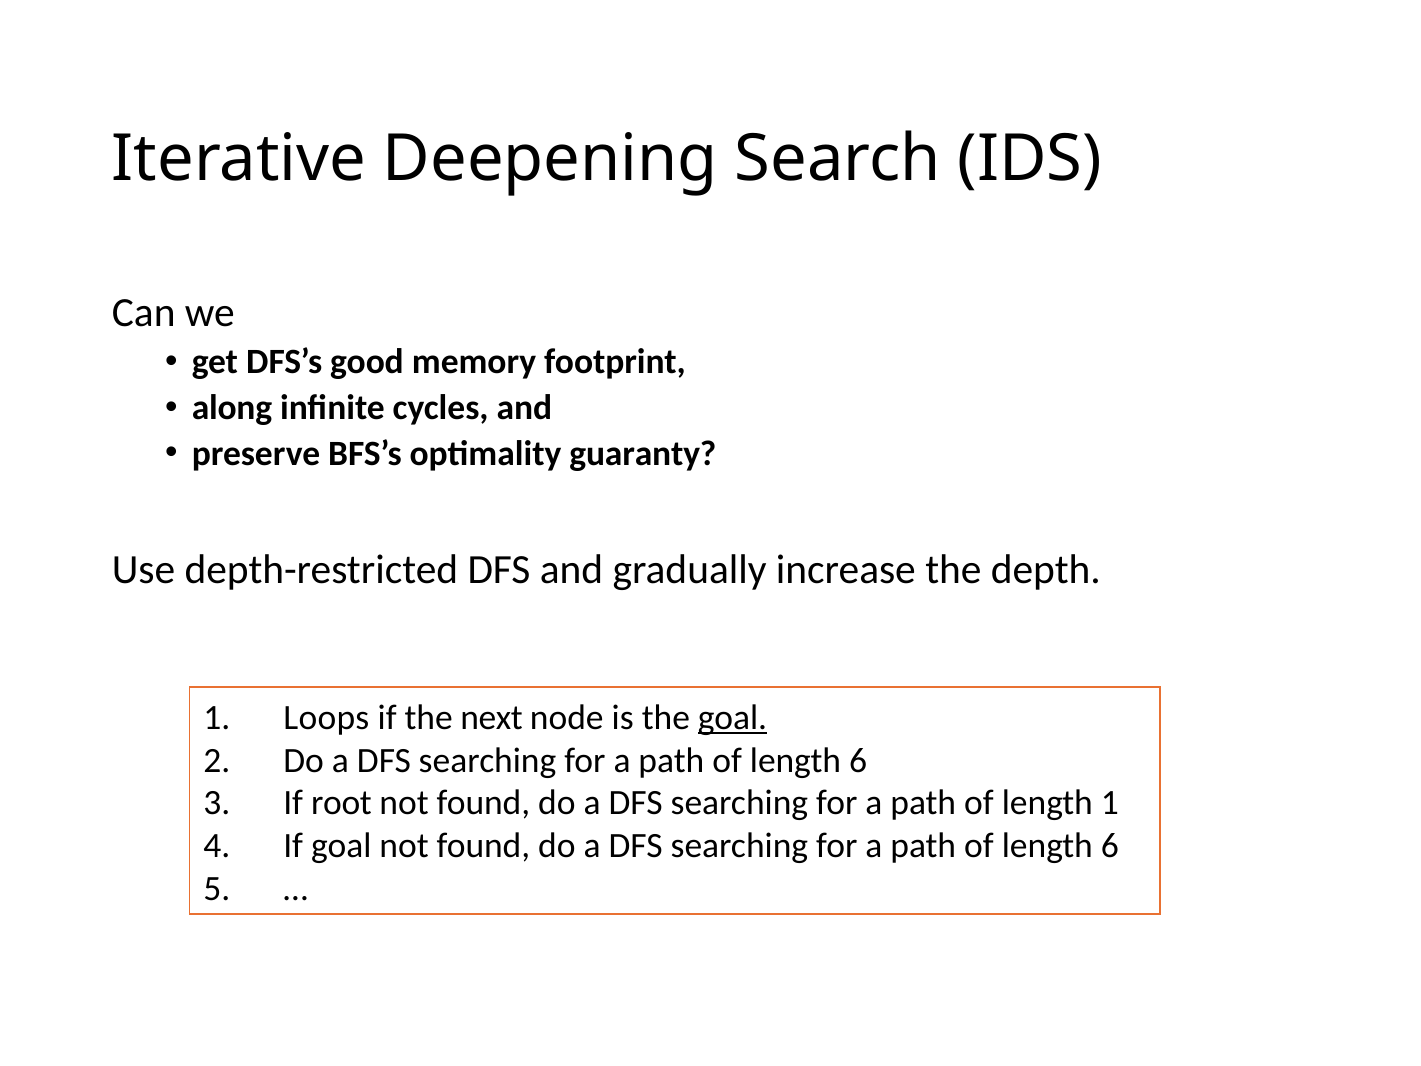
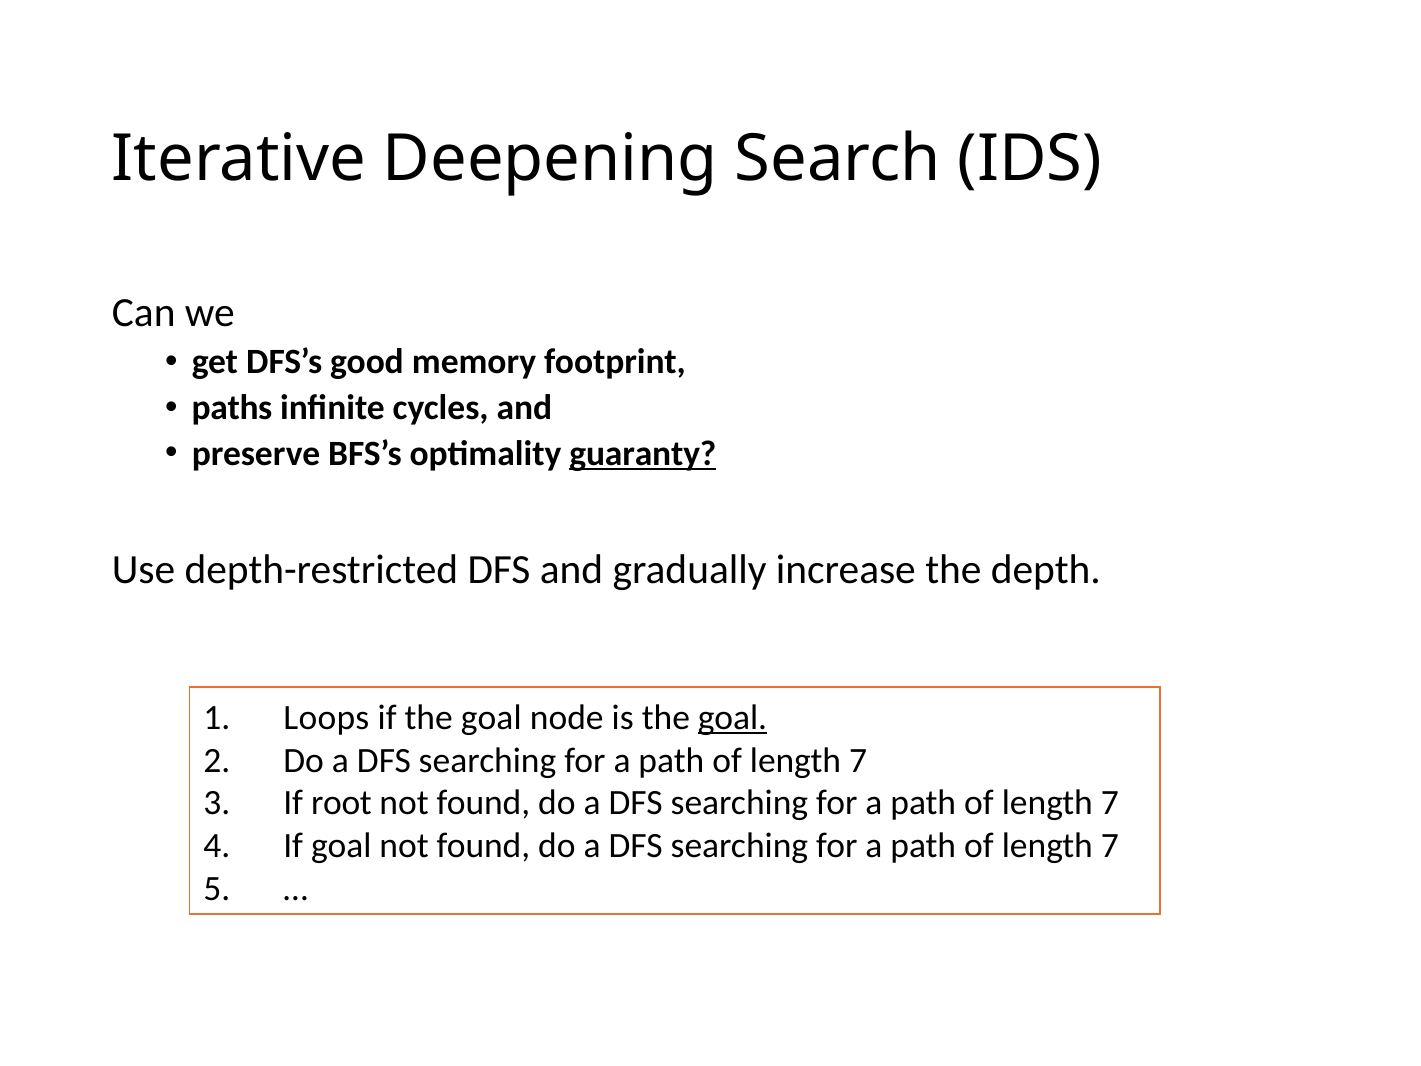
along: along -> paths (232, 408)
guaranty underline: none -> present (643, 453)
if the next: next -> goal (491, 718)
6: 6 -> 7 (858, 760)
1: 1 -> 7 (1110, 803)
6: 6 -> 7 (1110, 845)
